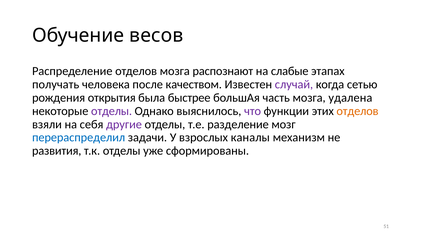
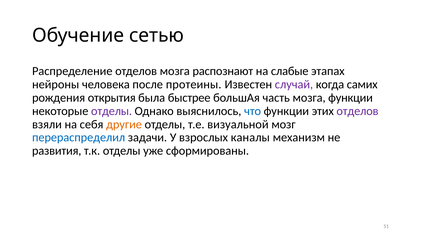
весов: весов -> сетью (156, 35)
получать: получать -> нейроны (56, 84)
качеством: качеством -> протеины (194, 84)
сетью: сетью -> самих (362, 84)
мозга удалена: удалена -> функции (351, 98)
что colour: purple -> blue (253, 111)
отделов colour: orange -> purple (357, 111)
другие colour: purple -> orange (124, 124)
разделение: разделение -> визуальной (238, 124)
